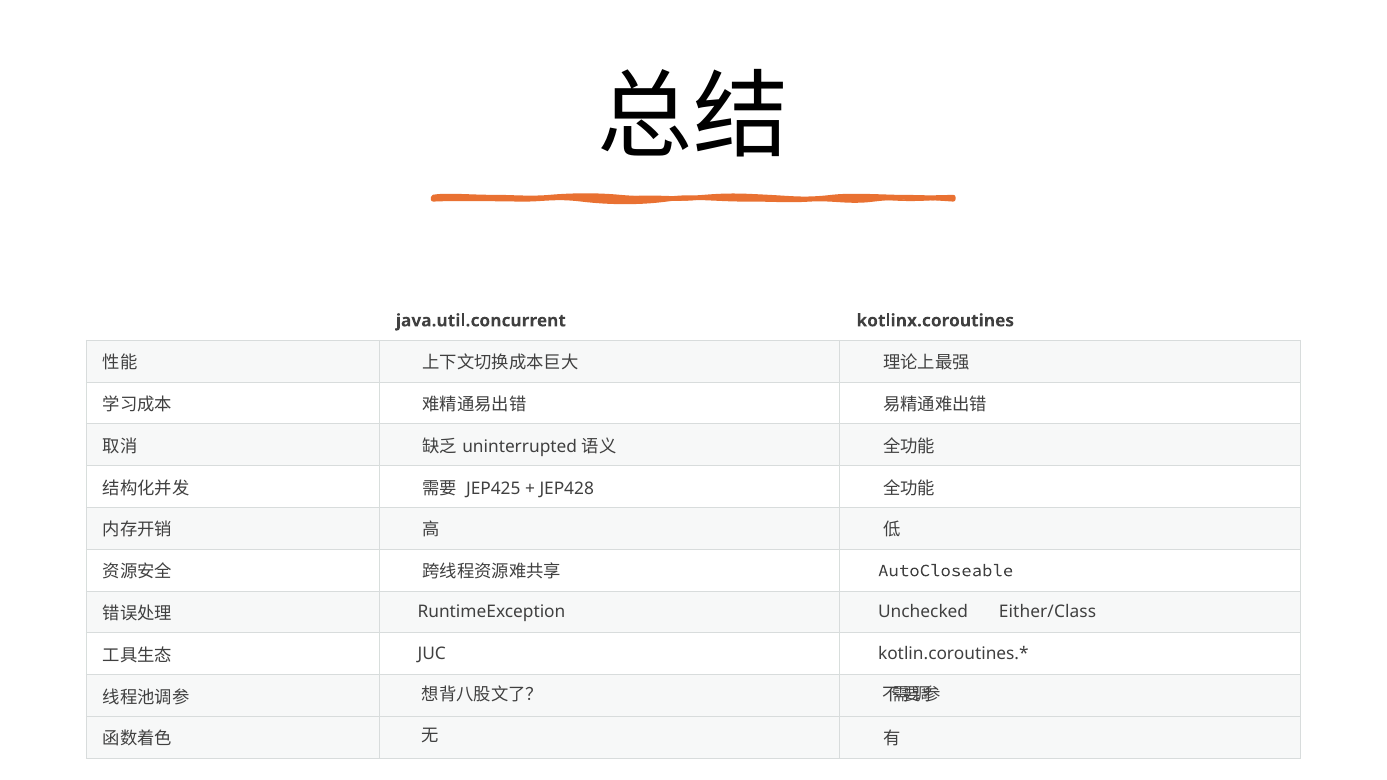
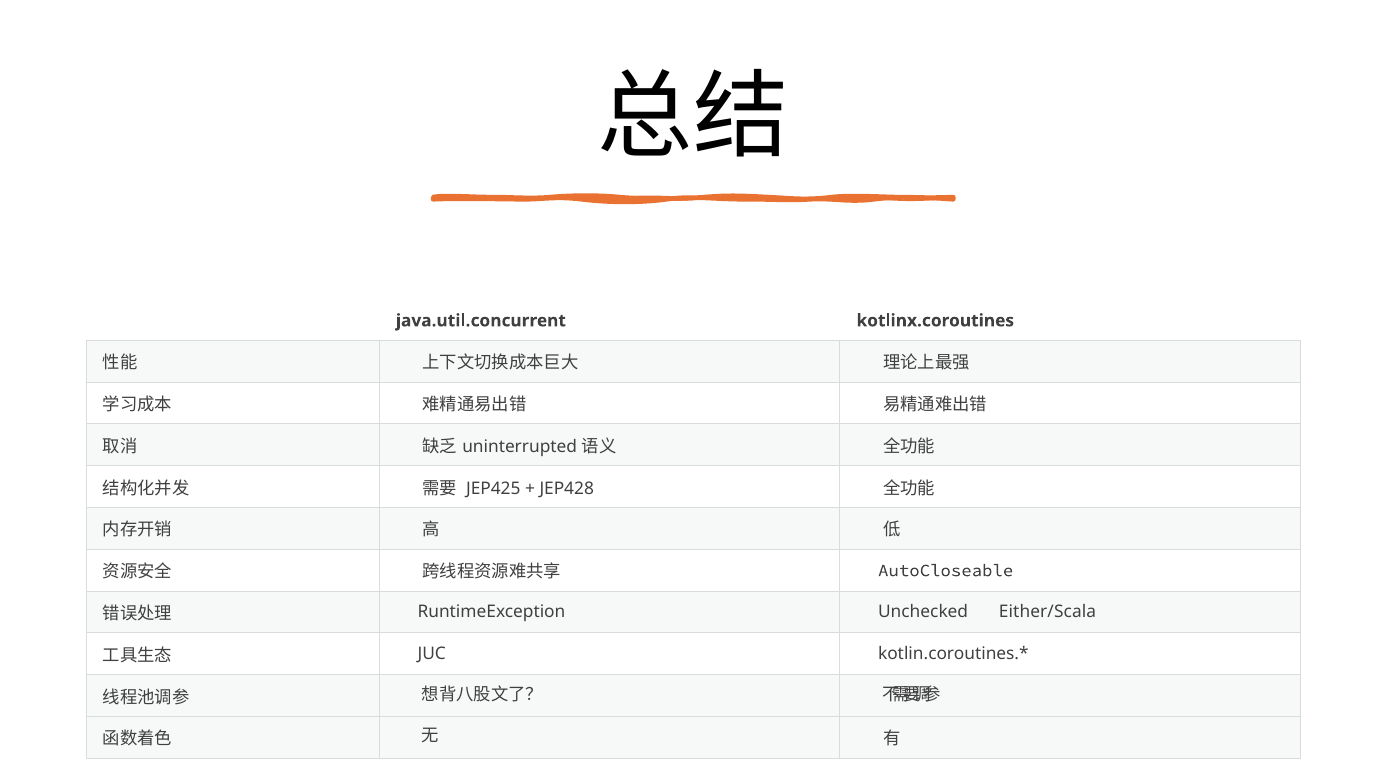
Either/Class: Either/Class -> Either/Scala (1048, 612)
